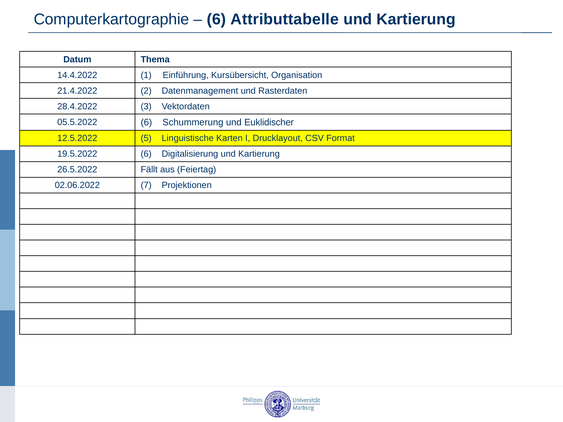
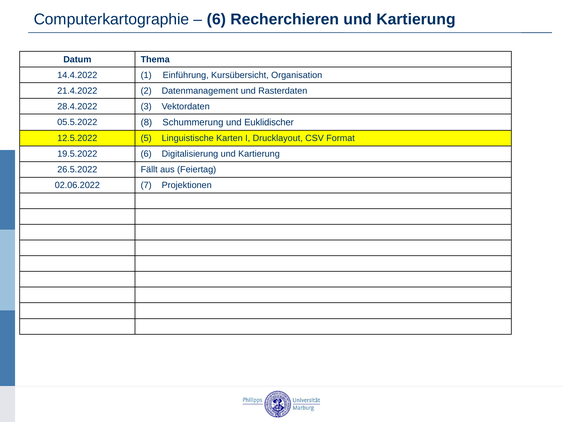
Attributtabelle: Attributtabelle -> Recherchieren (285, 19)
05.5.2022 6: 6 -> 8 (146, 122)
